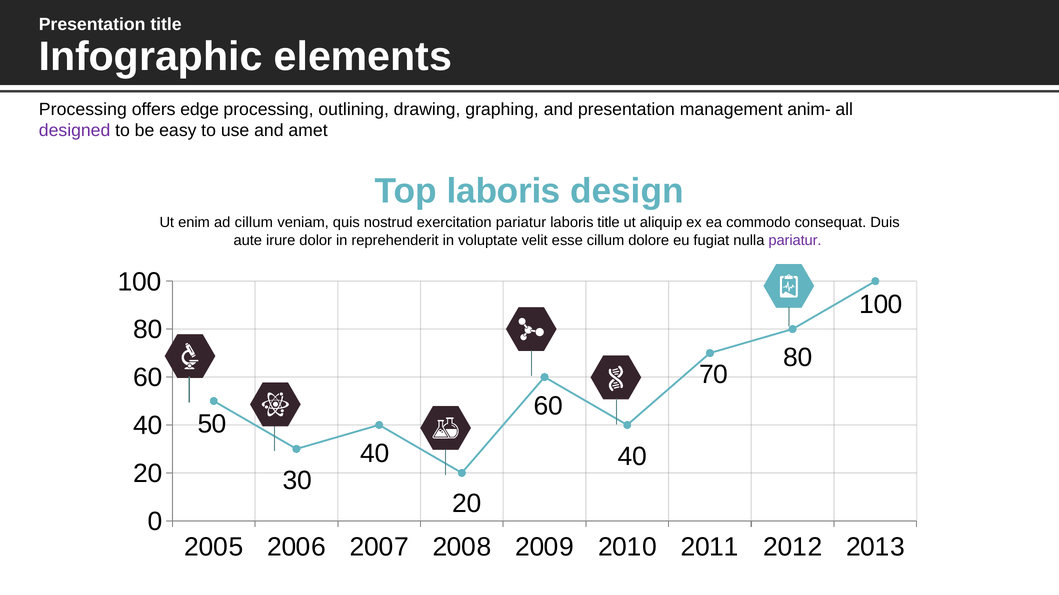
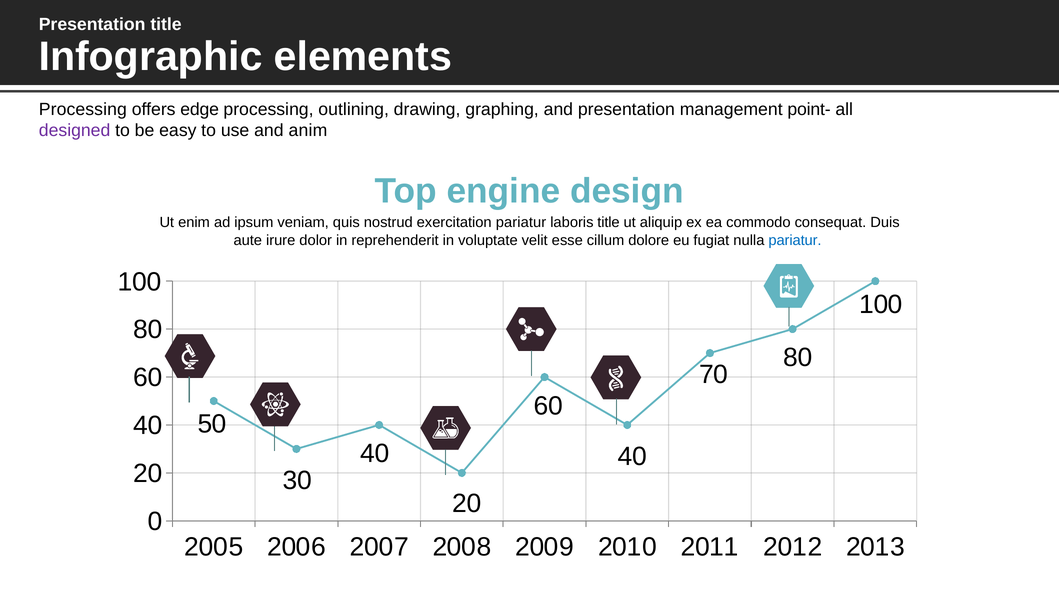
anim-: anim- -> point- (809, 109)
amet: amet -> anim (308, 131)
Top laboris: laboris -> engine (504, 191)
ad cillum: cillum -> ipsum (254, 223)
pariatur colour: purple -> blue (795, 241)
